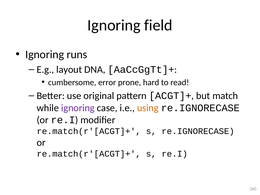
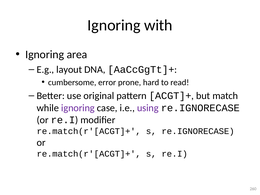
field: field -> with (158, 25)
runs: runs -> area (77, 55)
using colour: orange -> purple (148, 108)
